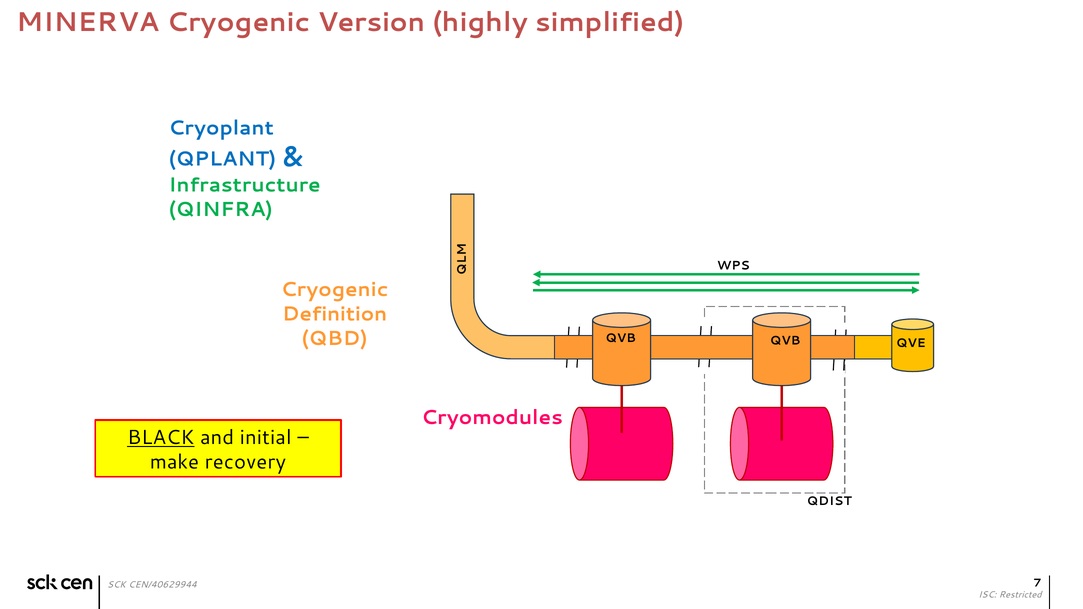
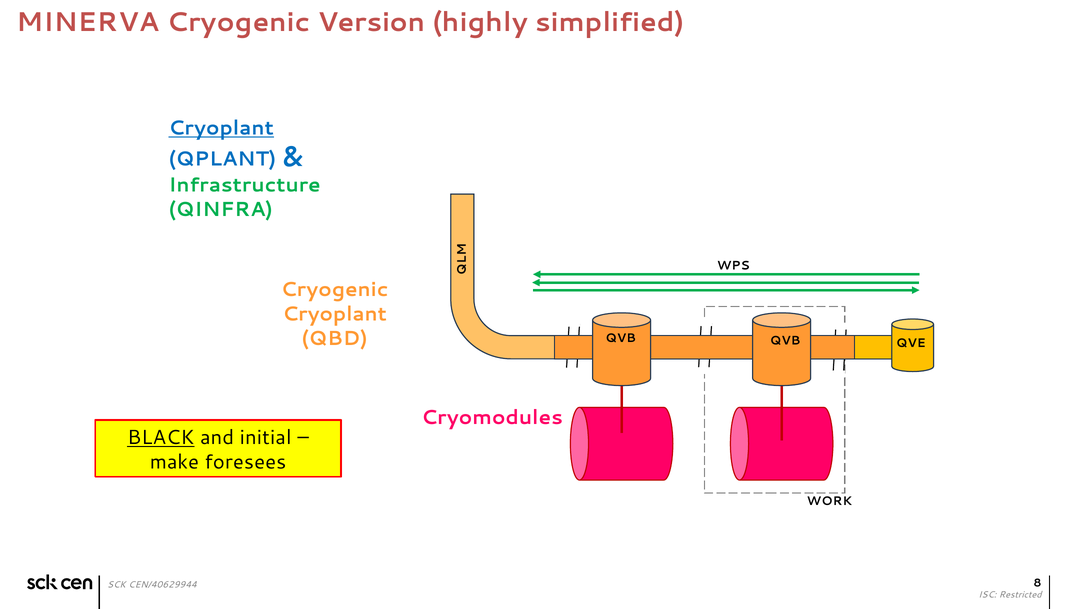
Cryoplant underline: none -> present (221, 128)
Definition: Definition -> Cryoplant (335, 314)
recovery: recovery -> foresees (245, 462)
QDIST: QDIST -> WORK (829, 501)
7: 7 -> 8 (1037, 583)
